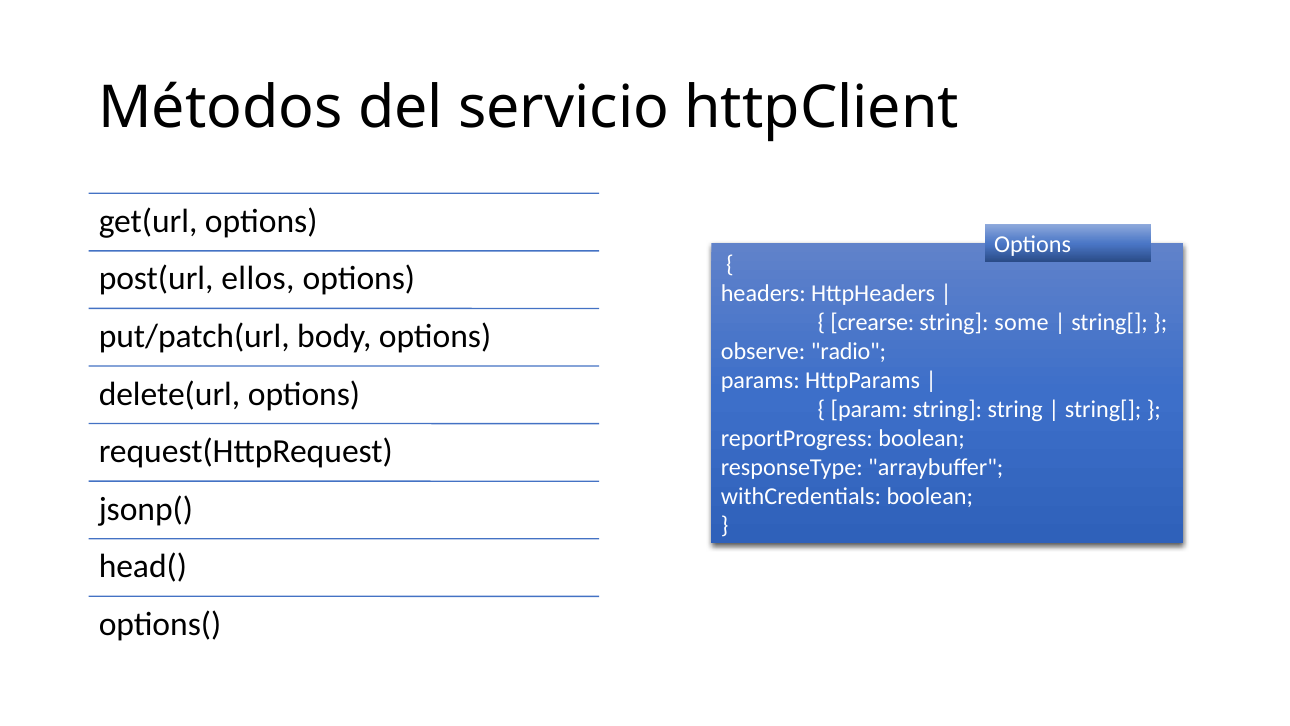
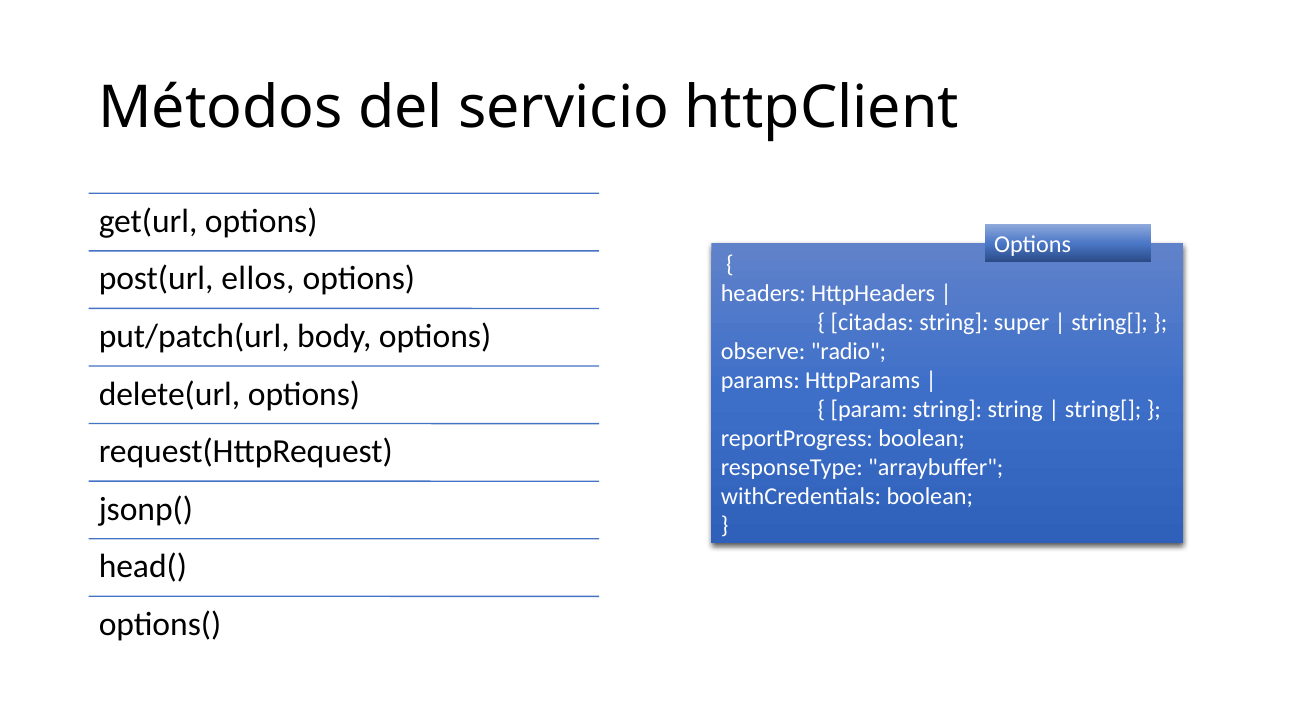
crearse: crearse -> citadas (872, 322)
some: some -> super (1022, 322)
